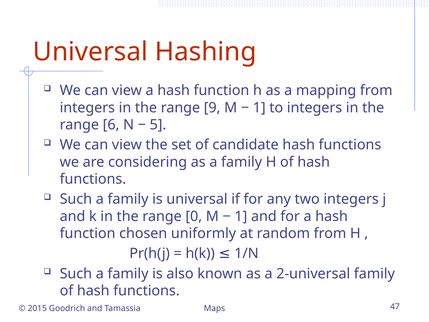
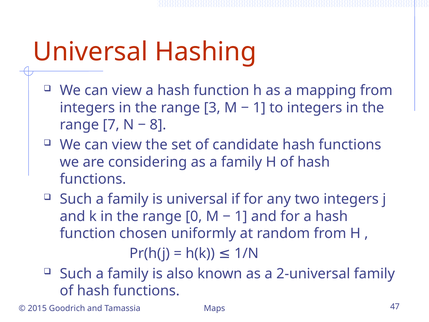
9: 9 -> 3 (212, 108)
6: 6 -> 7 (111, 125)
5: 5 -> 8 (158, 125)
